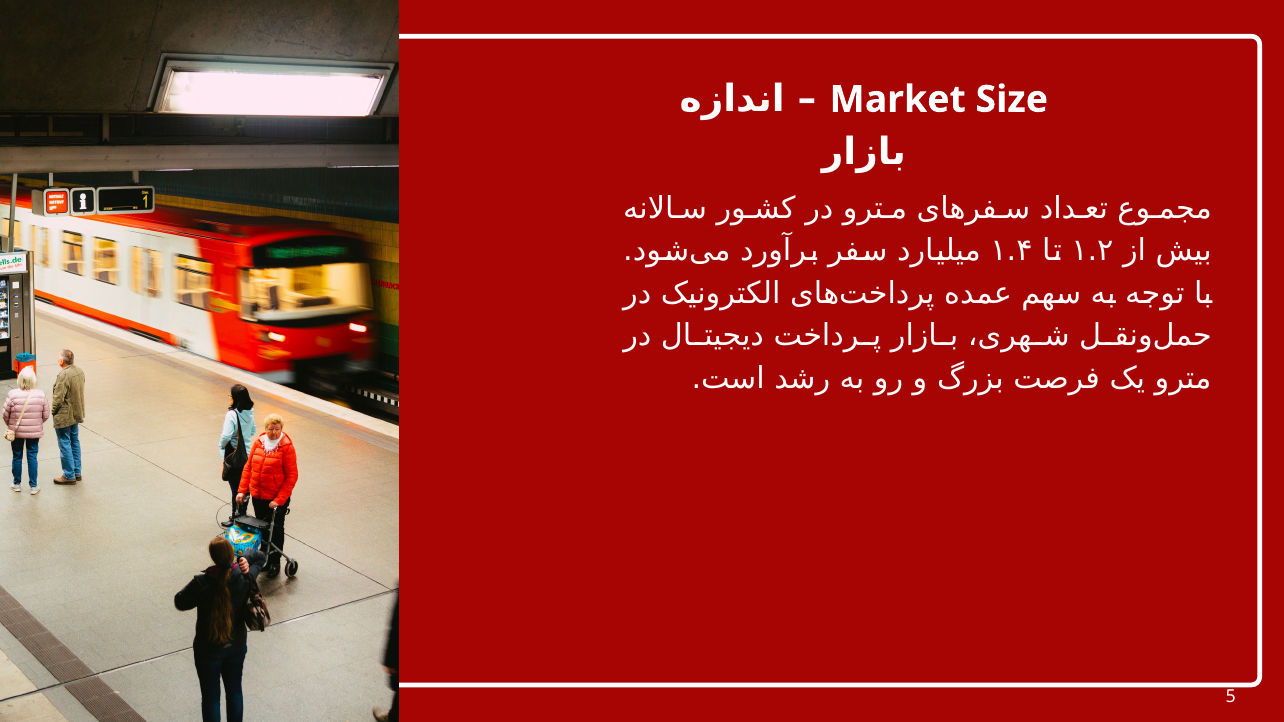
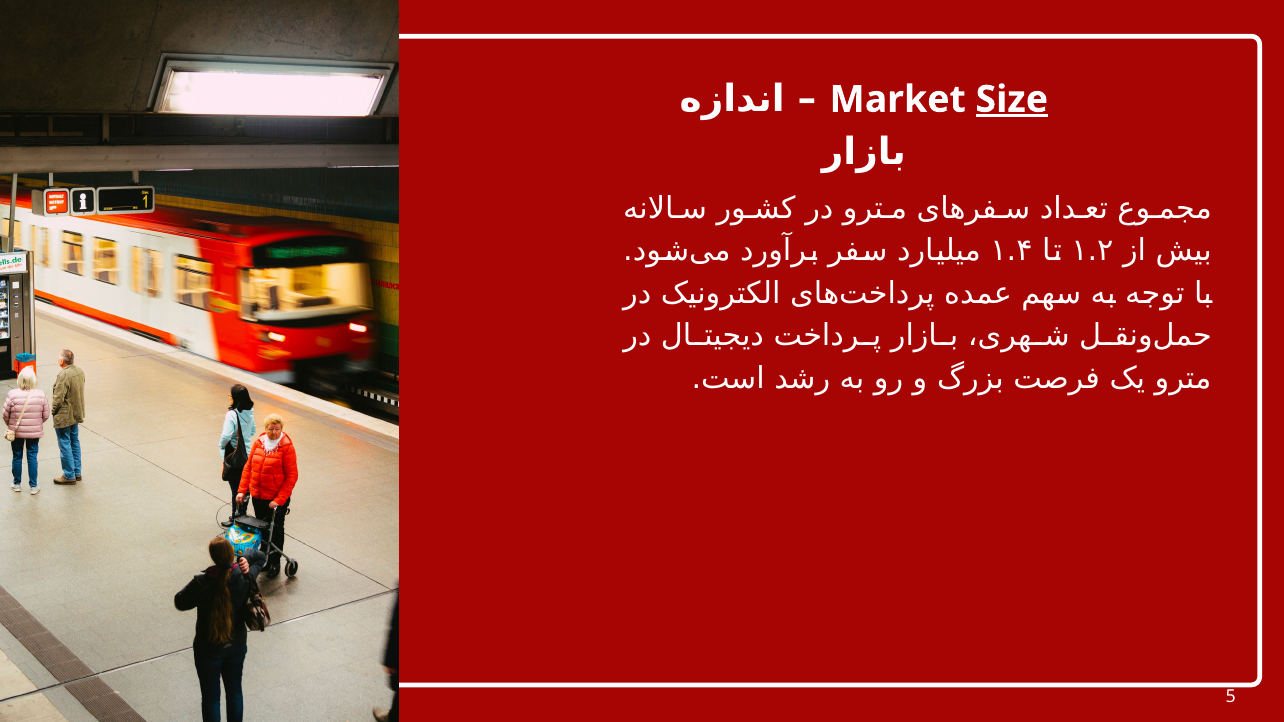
Size underline: none -> present (1012, 99)
